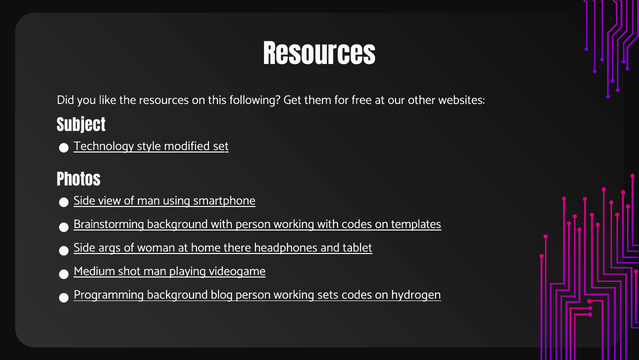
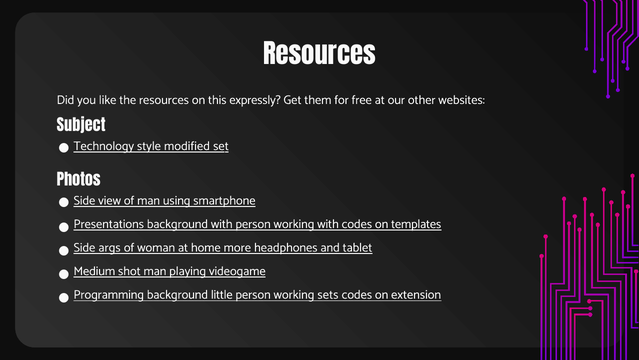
following: following -> expressly (255, 100)
Brainstorming: Brainstorming -> Presentations (109, 224)
there: there -> more (237, 247)
blog: blog -> little (222, 294)
hydrogen: hydrogen -> extension (416, 294)
